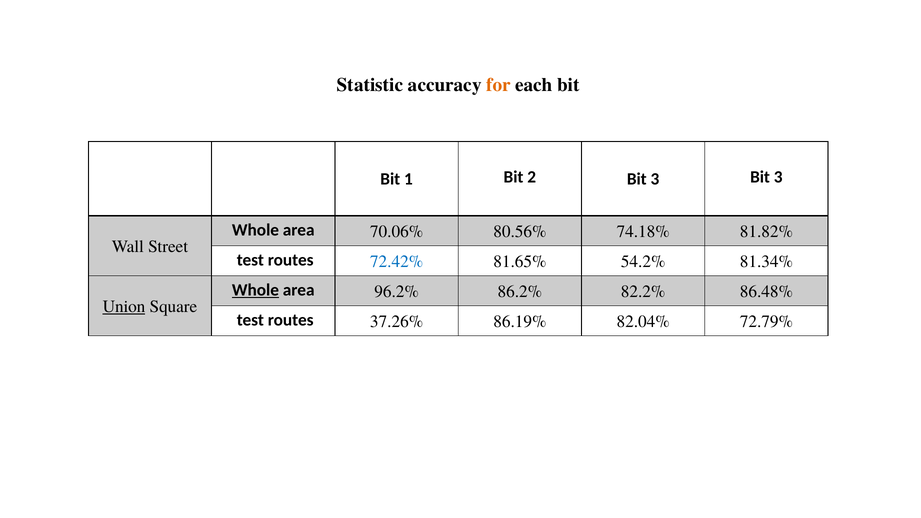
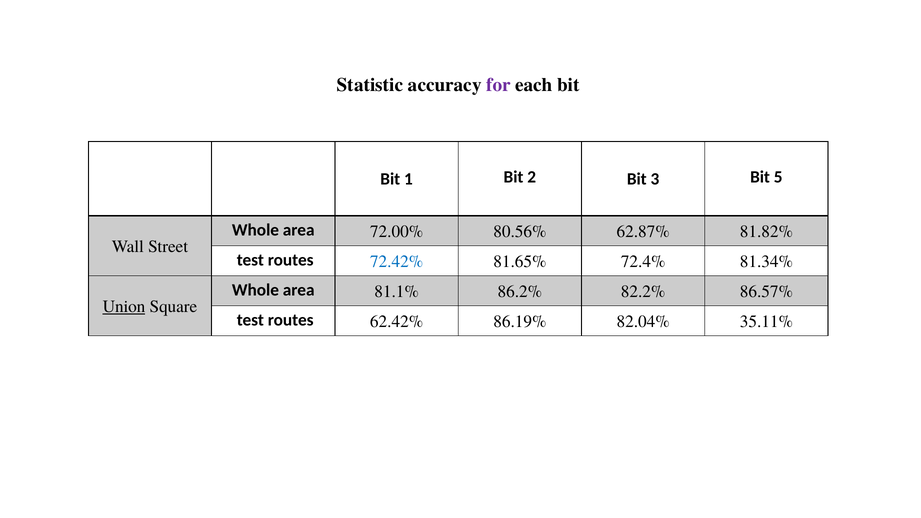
for colour: orange -> purple (498, 85)
3 Bit 3: 3 -> 5 (778, 177)
70.06%: 70.06% -> 72.00% (397, 232)
74.18%: 74.18% -> 62.87% (643, 232)
54.2%: 54.2% -> 72.4% (643, 262)
Whole underline: present -> none (255, 290)
96.2%: 96.2% -> 81.1% (397, 292)
86.48%: 86.48% -> 86.57% (766, 292)
37.26%: 37.26% -> 62.42% (397, 322)
72.79%: 72.79% -> 35.11% (766, 322)
